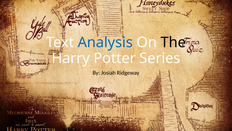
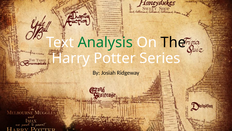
Analysis colour: blue -> green (105, 42)
